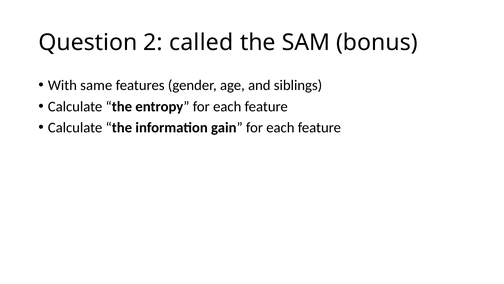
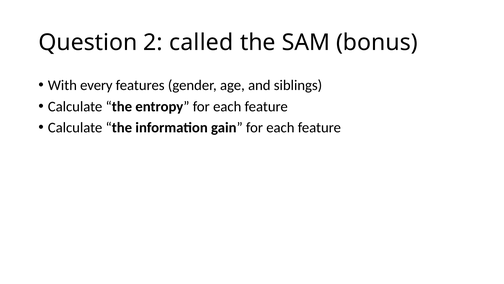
same: same -> every (96, 85)
